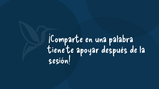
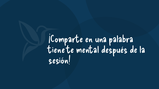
apoyar: apoyar -> mental (88, 50)
